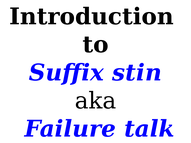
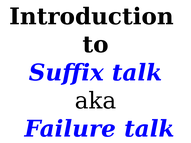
Suffix stin: stin -> talk (137, 73)
